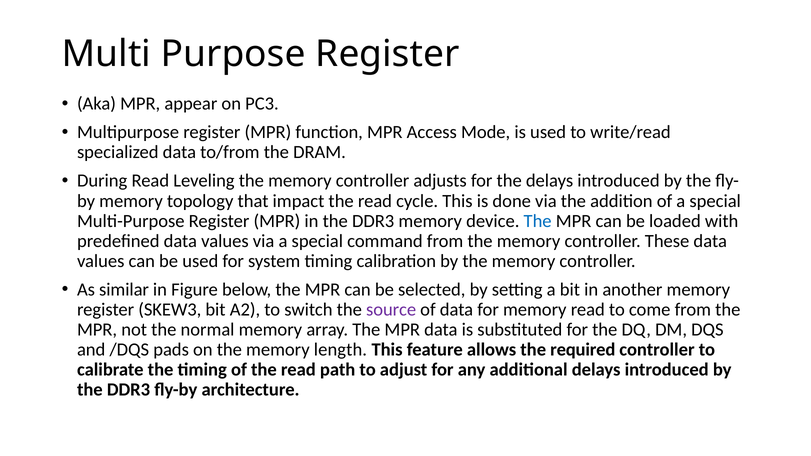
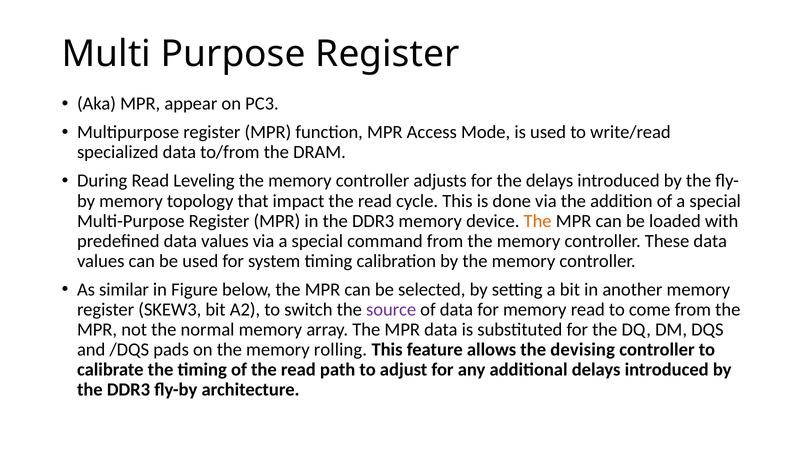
The colour: blue -> orange (538, 221)
length: length -> rolling (340, 350)
required: required -> devising (583, 350)
